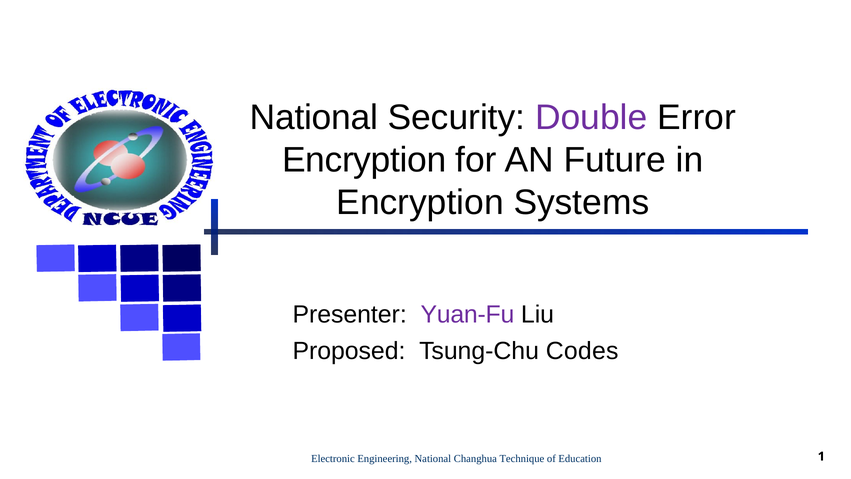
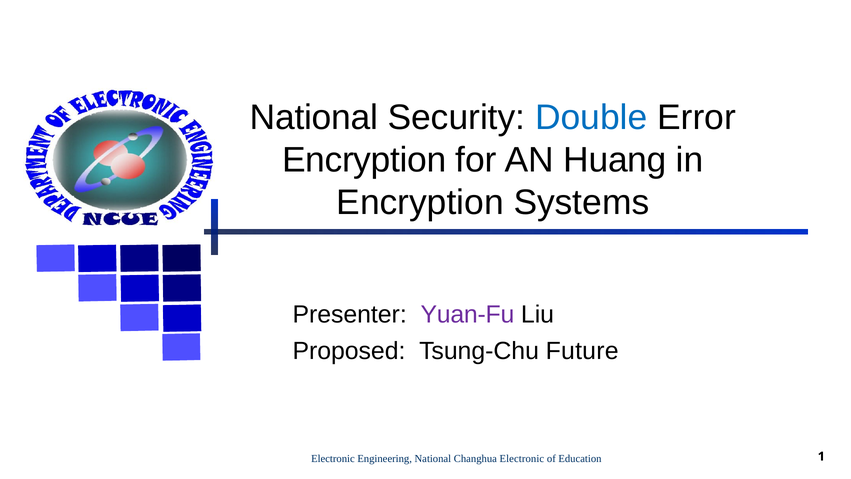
Double colour: purple -> blue (591, 117)
Future: Future -> Huang (615, 160)
Codes: Codes -> Future (582, 351)
Changhua Technique: Technique -> Electronic (522, 459)
